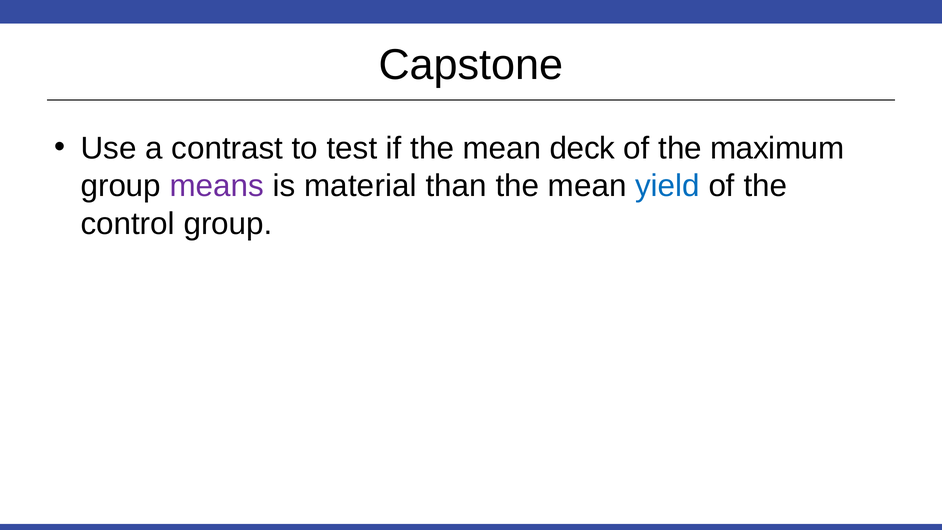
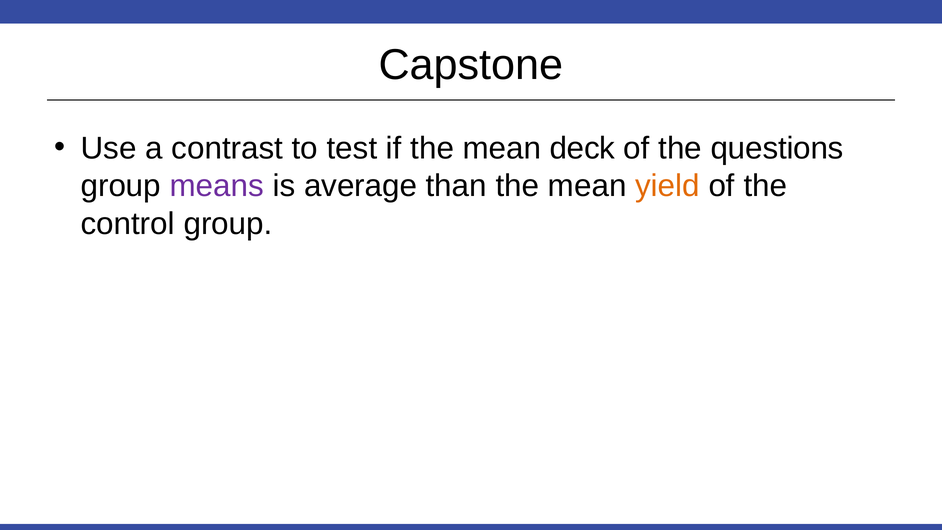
maximum: maximum -> questions (777, 148)
material: material -> average (361, 186)
yield colour: blue -> orange (668, 186)
